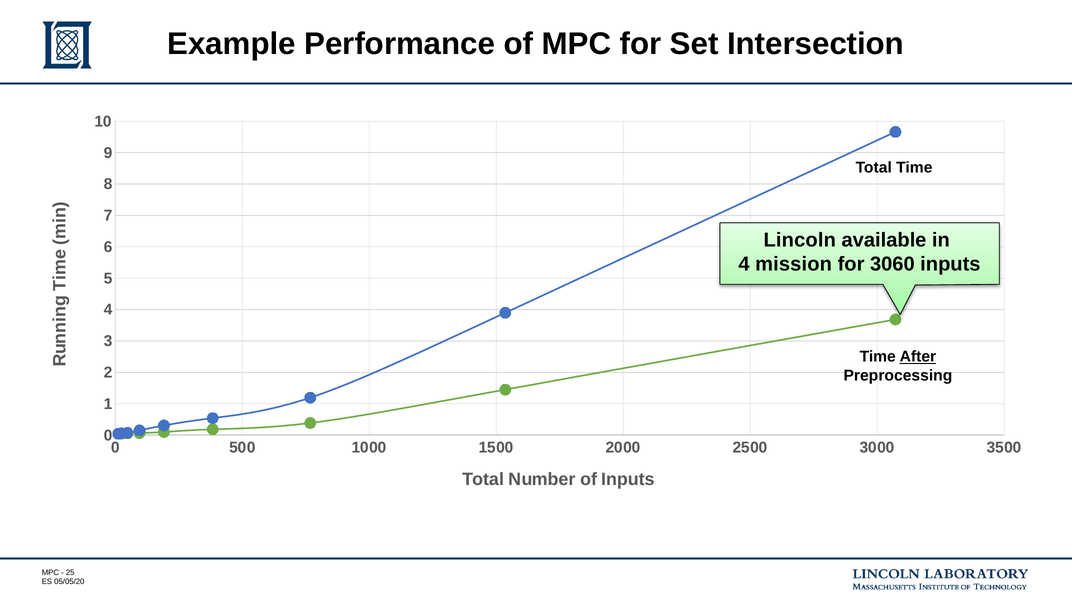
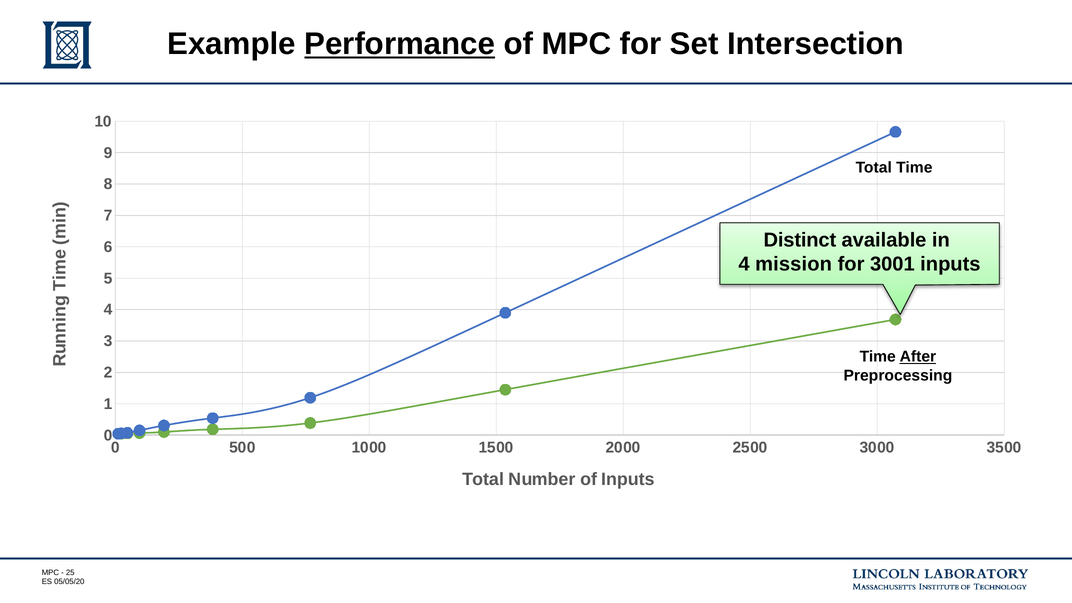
Performance underline: none -> present (400, 44)
Lincoln: Lincoln -> Distinct (800, 240)
3060: 3060 -> 3001 (892, 264)
